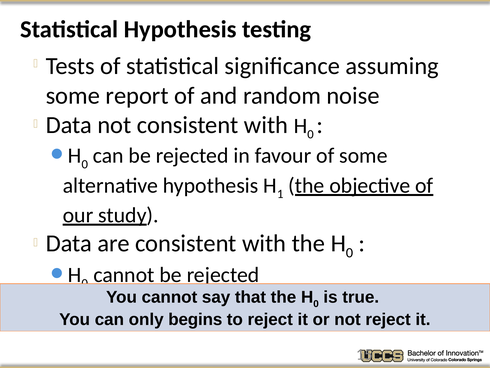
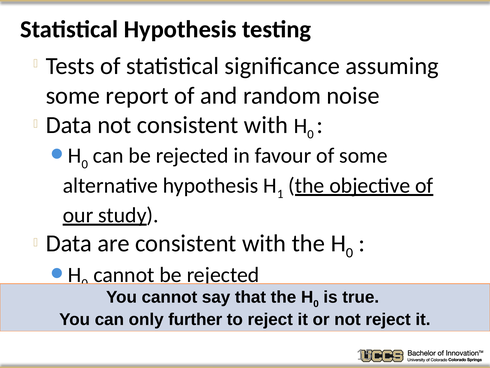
begins: begins -> further (195, 319)
